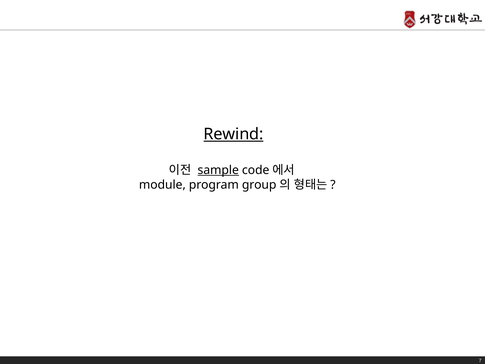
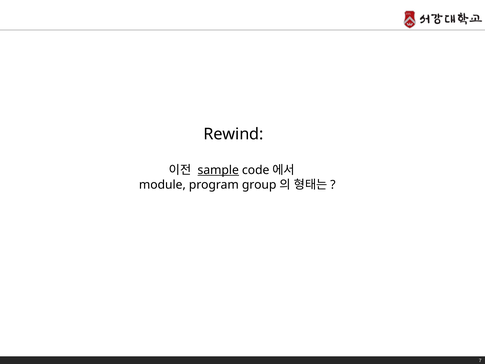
Rewind underline: present -> none (234, 134)
